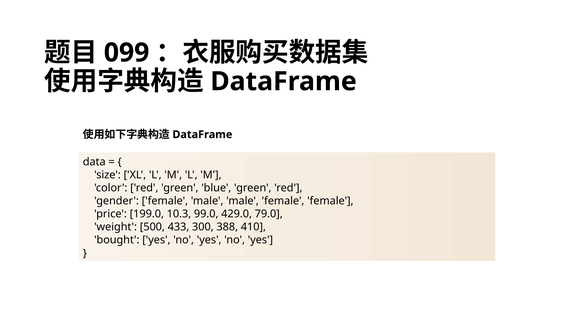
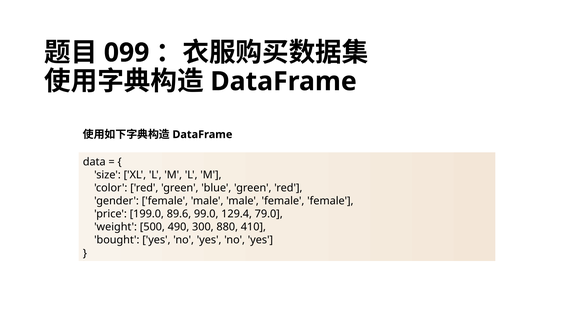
10.3: 10.3 -> 89.6 (179, 214)
429.0: 429.0 -> 129.4 (237, 214)
433: 433 -> 490 (178, 227)
388: 388 -> 880 (227, 227)
